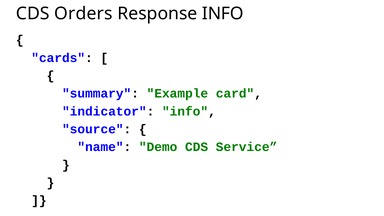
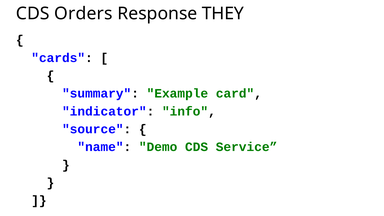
Response INFO: INFO -> THEY (223, 13)
